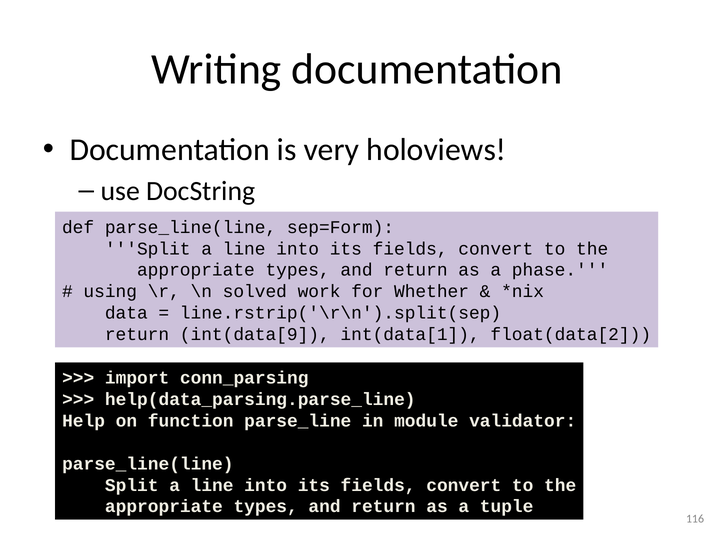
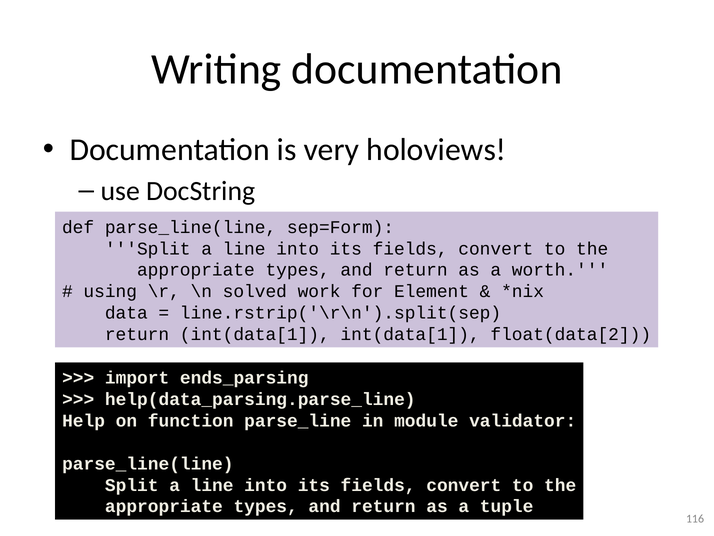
phase: phase -> worth (560, 270)
Whether: Whether -> Element (432, 291)
return int(data[9: int(data[9 -> int(data[1 (255, 334)
conn_parsing: conn_parsing -> ends_parsing (244, 378)
